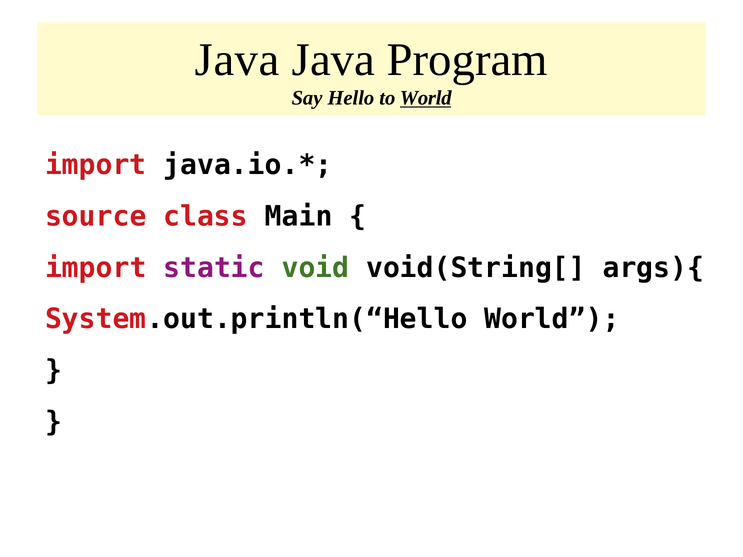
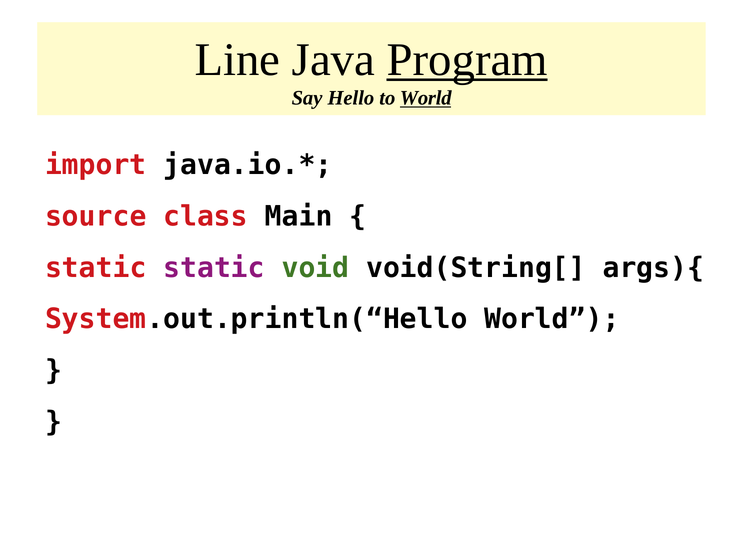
Java: Java -> Line (237, 60)
Program underline: none -> present (467, 60)
import: import -> static (96, 268)
